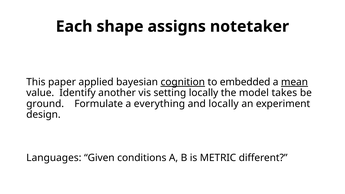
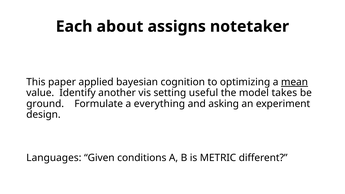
shape: shape -> about (120, 27)
cognition underline: present -> none (183, 82)
embedded: embedded -> optimizing (245, 82)
setting locally: locally -> useful (204, 93)
and locally: locally -> asking (224, 104)
